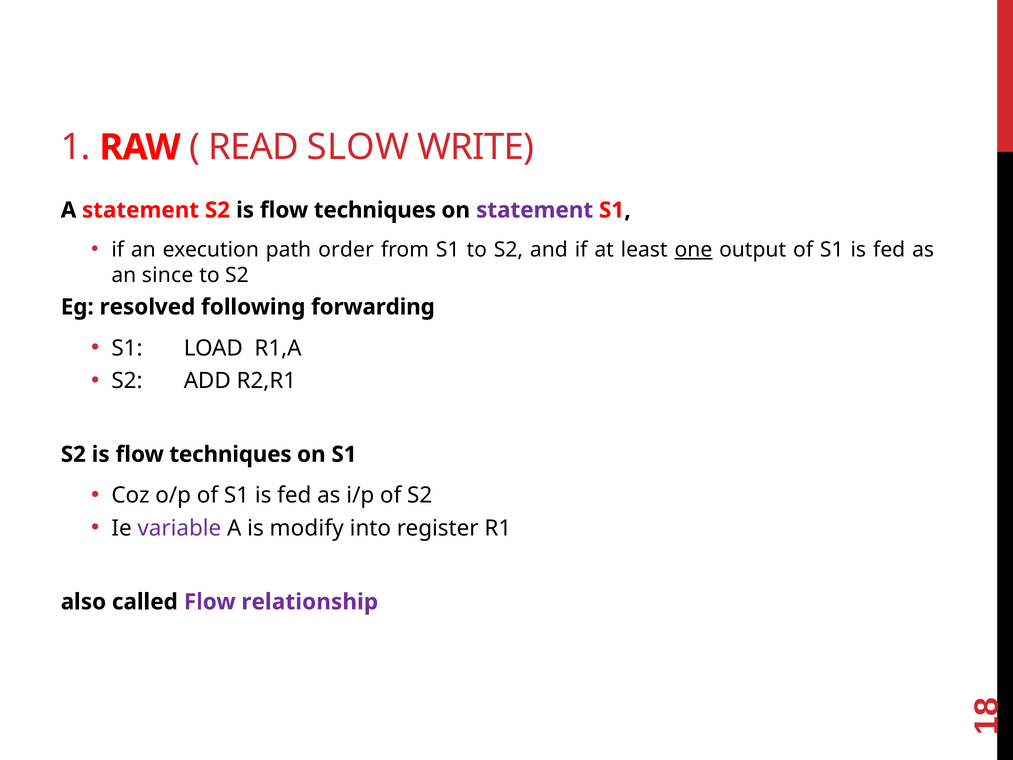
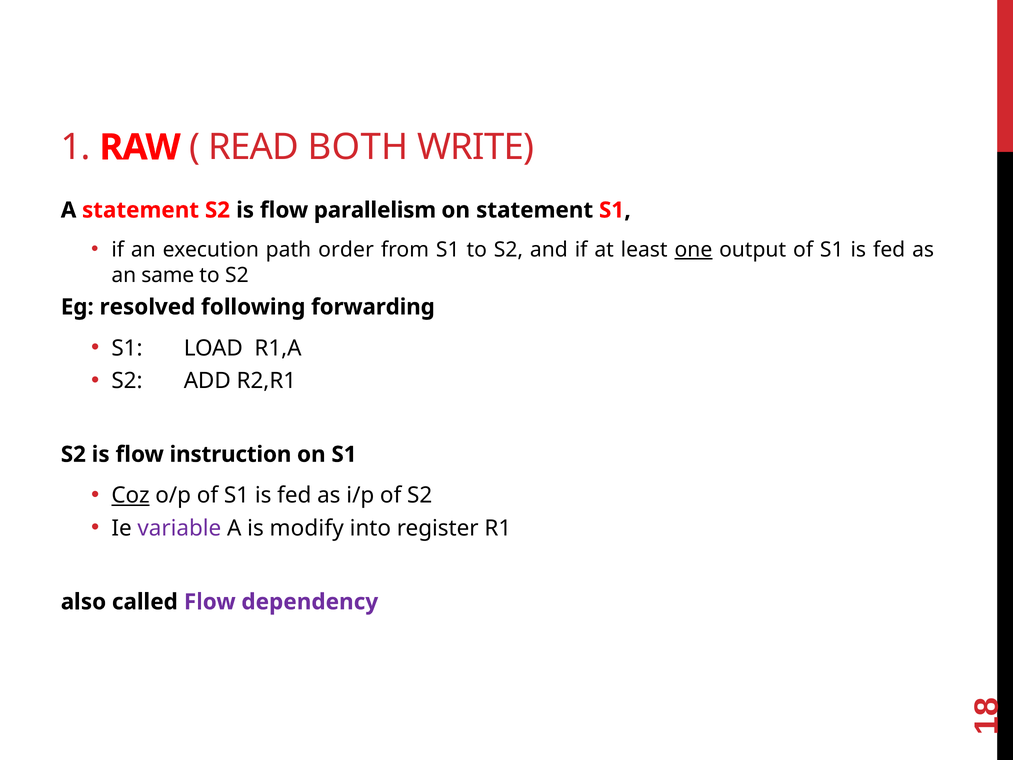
SLOW: SLOW -> BOTH (358, 147)
techniques: techniques -> parallelism (375, 210)
statement colour: purple -> black (535, 210)
since: since -> same (168, 275)
techniques: techniques -> instruction (230, 454)
Coz underline: none -> present (131, 495)
relationship: relationship -> dependency (310, 602)
